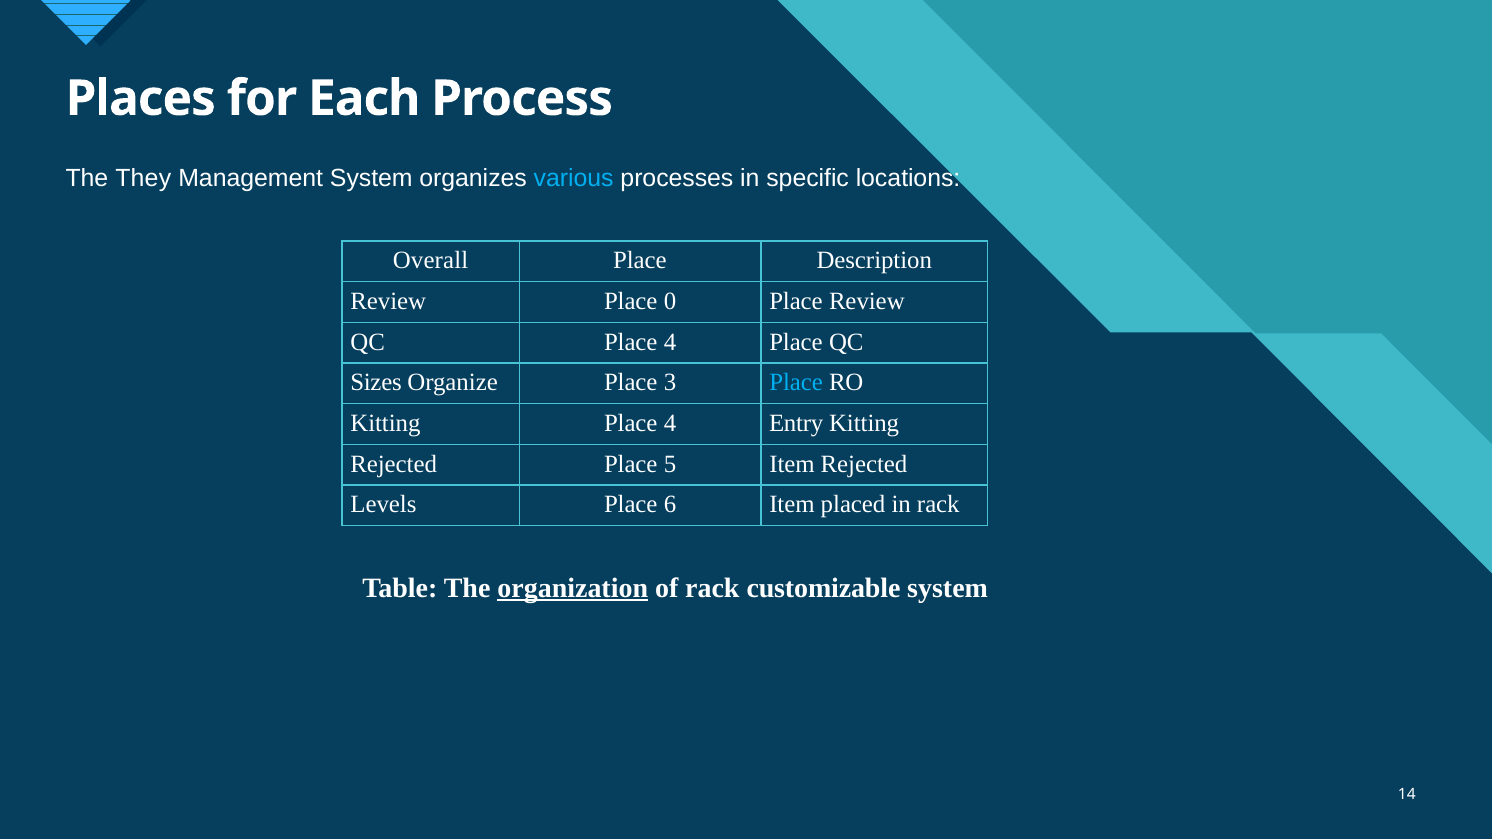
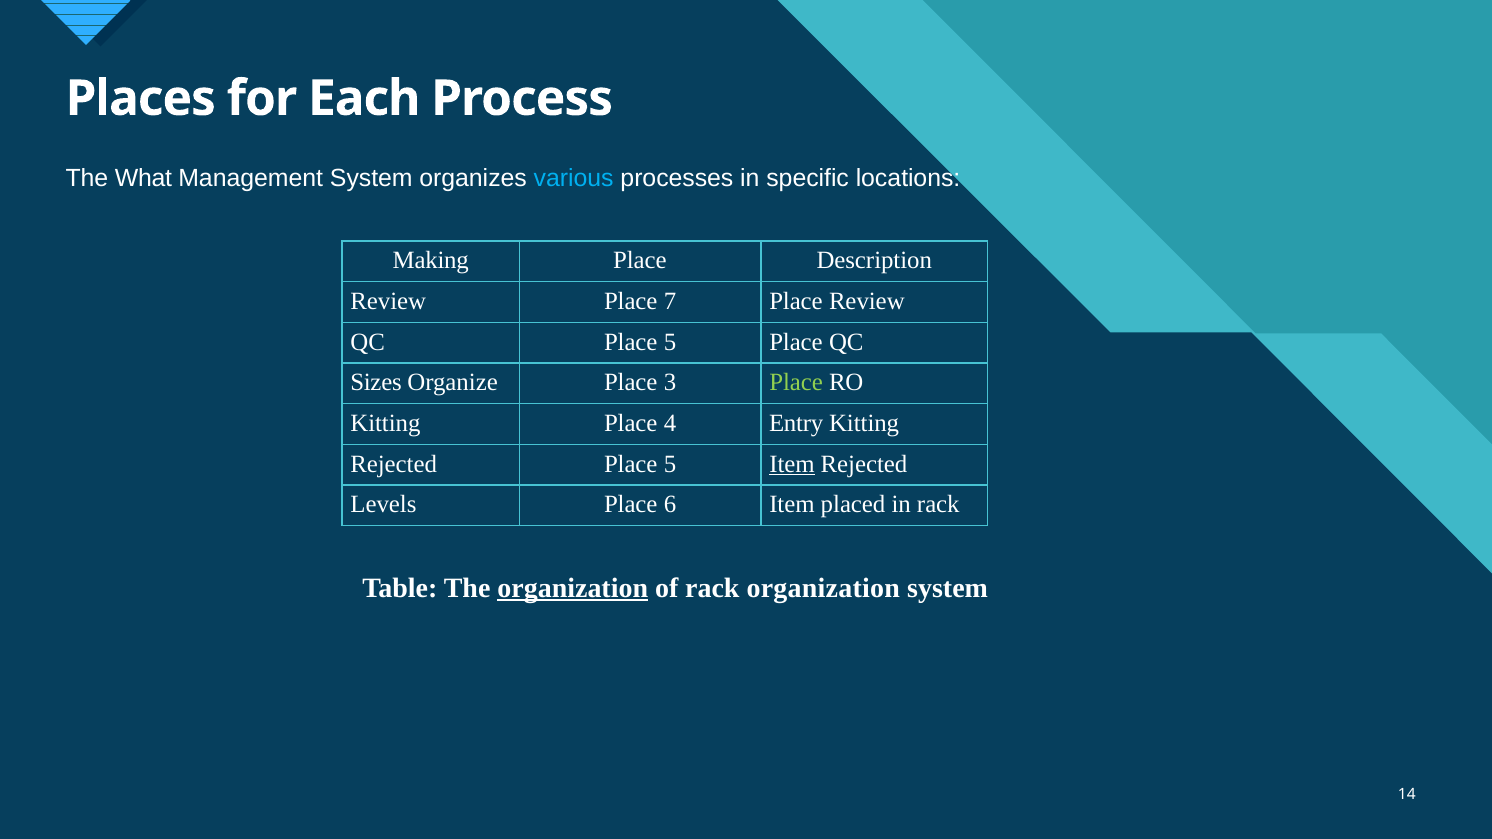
They: They -> What (143, 178)
Overall: Overall -> Making (431, 261)
0: 0 -> 7 (670, 301)
QC Place 4: 4 -> 5 (670, 342)
Place colour: light blue -> light green (796, 383)
Item underline: none -> present (792, 464)
rack customizable: customizable -> organization (823, 588)
